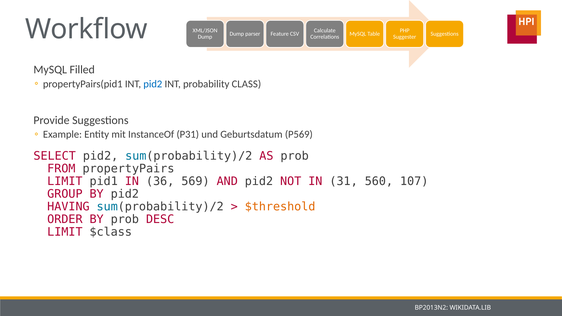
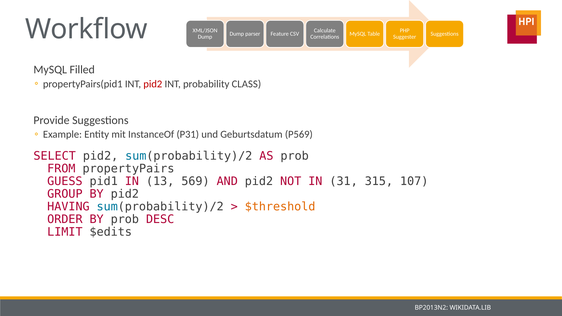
pid2 colour: blue -> red (153, 84)
LIMIT: LIMIT -> GUESS (65, 181)
36: 36 -> 13 (160, 181)
560: 560 -> 315 (379, 181)
$class: $class -> $edits (111, 232)
